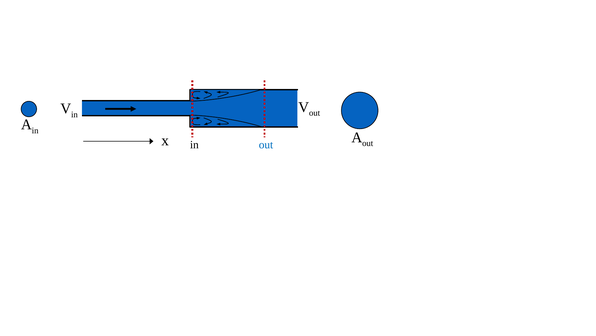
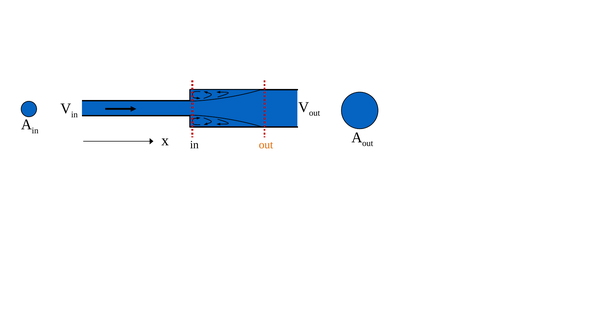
out colour: blue -> orange (266, 144)
